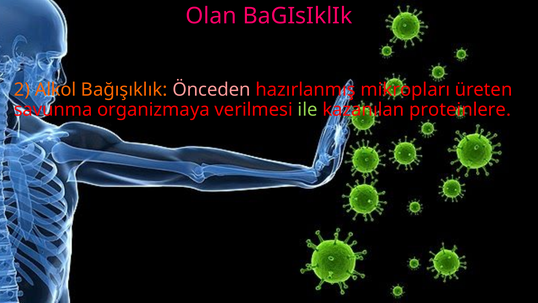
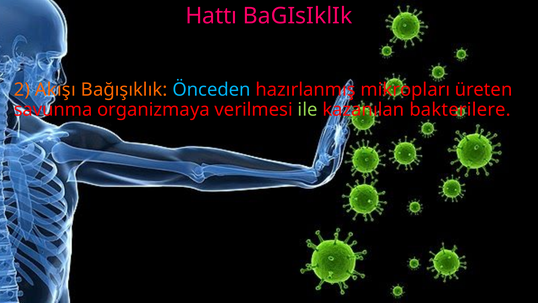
Olan: Olan -> Hattı (211, 16)
Alkol: Alkol -> Akışı (55, 90)
Önceden colour: pink -> light blue (212, 90)
proteinlere: proteinlere -> bakterilere (460, 110)
